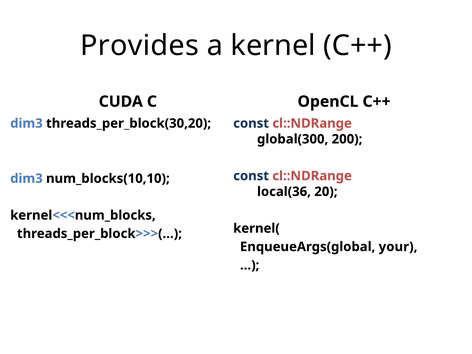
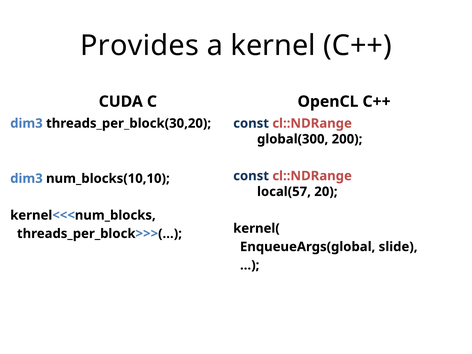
local(36: local(36 -> local(57 (284, 192)
your: your -> slide (398, 247)
